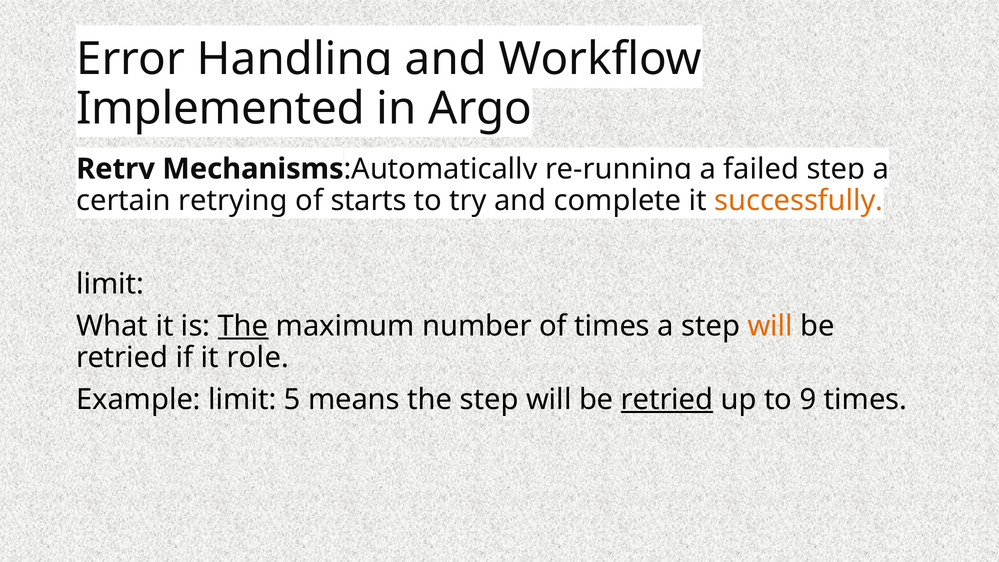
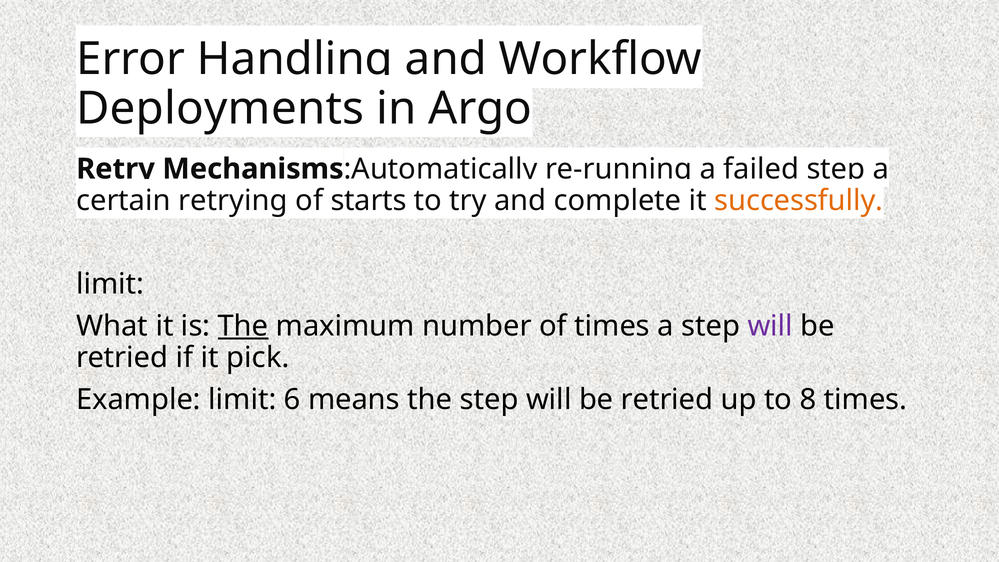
Implemented: Implemented -> Deployments (220, 109)
will colour: orange -> purple (770, 326)
role: role -> pick (258, 358)
5: 5 -> 6 (292, 399)
retried underline: present -> none (667, 399)
9: 9 -> 8 (808, 399)
